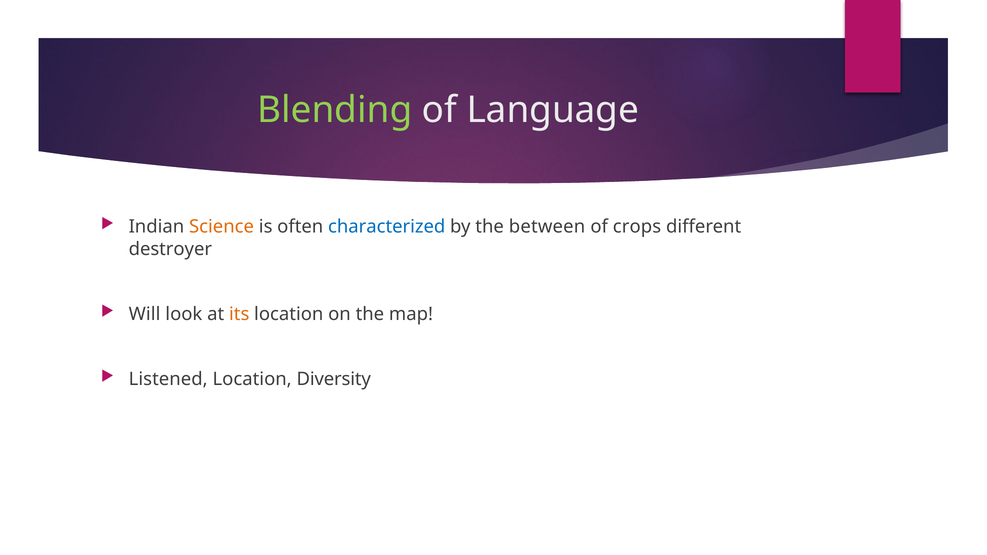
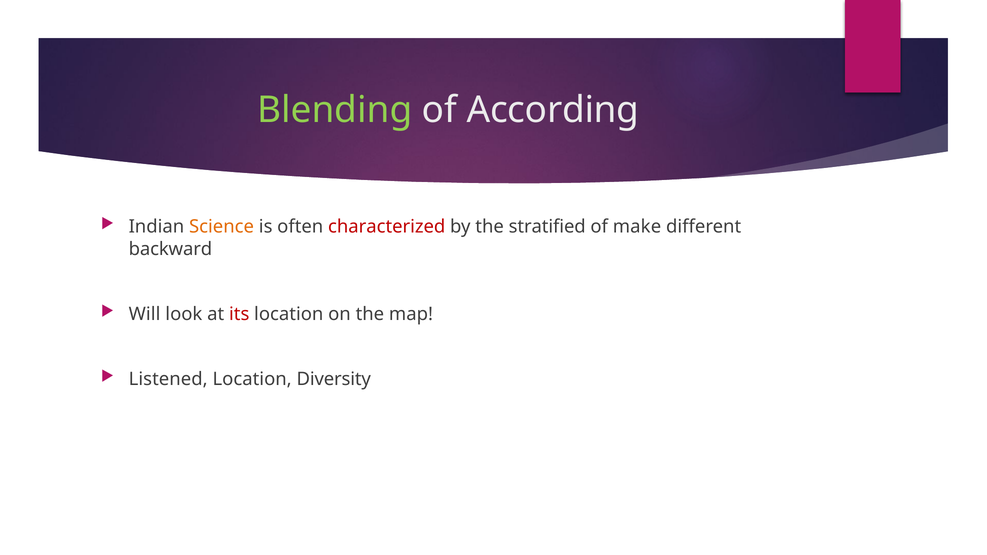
Language: Language -> According (553, 110)
characterized colour: blue -> red (387, 227)
between: between -> stratified (547, 227)
crops: crops -> make (637, 227)
destroyer: destroyer -> backward (170, 249)
its colour: orange -> red (239, 314)
